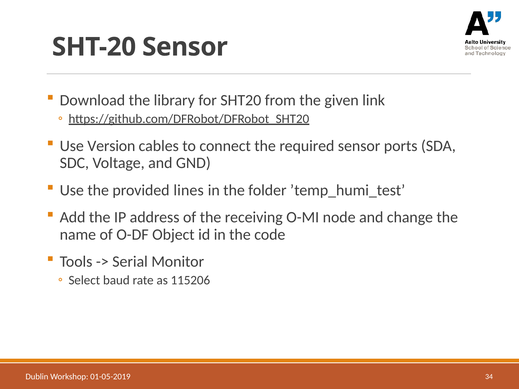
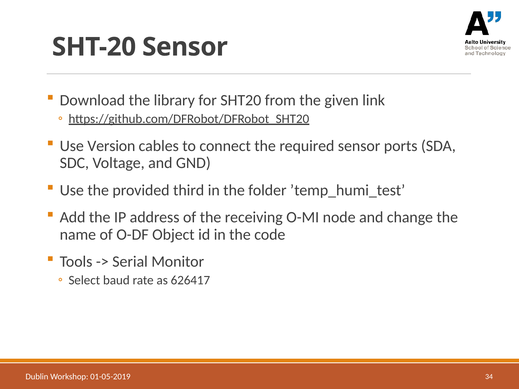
lines: lines -> third (189, 190)
115206: 115206 -> 626417 (190, 280)
